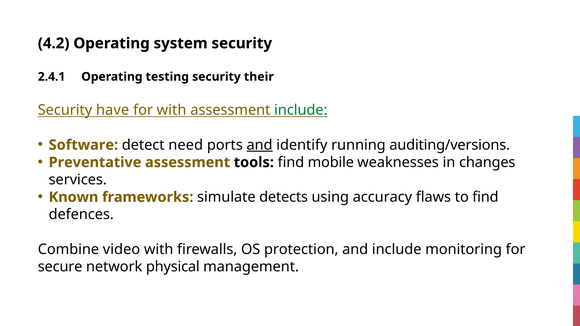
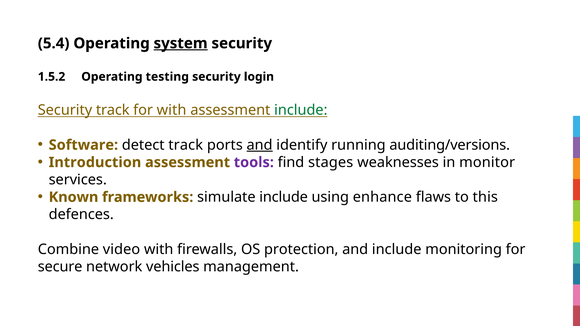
4.2: 4.2 -> 5.4 (54, 43)
system underline: none -> present (181, 43)
2.4.1: 2.4.1 -> 1.5.2 (52, 77)
their: their -> login (259, 77)
Security have: have -> track (113, 110)
detect need: need -> track (186, 145)
Preventative: Preventative -> Introduction (95, 162)
tools colour: black -> purple (254, 162)
mobile: mobile -> stages (331, 162)
changes: changes -> monitor (487, 162)
simulate detects: detects -> include (284, 197)
accuracy: accuracy -> enhance (382, 197)
to find: find -> this (485, 197)
physical: physical -> vehicles (173, 267)
